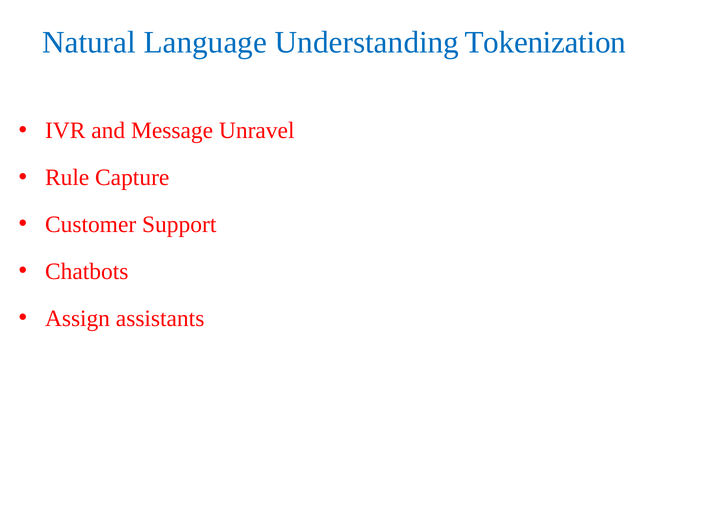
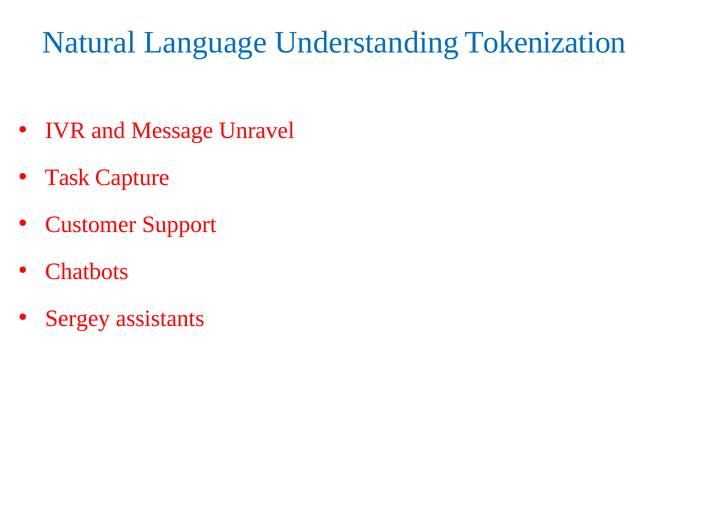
Rule: Rule -> Task (67, 178)
Assign: Assign -> Sergey (78, 318)
